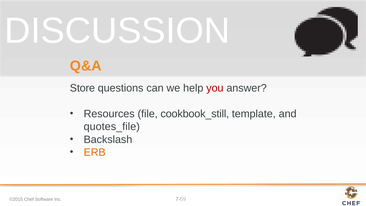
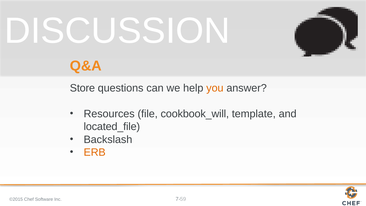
you colour: red -> orange (215, 88)
cookbook_still: cookbook_still -> cookbook_will (195, 114)
quotes_file: quotes_file -> located_file (112, 127)
